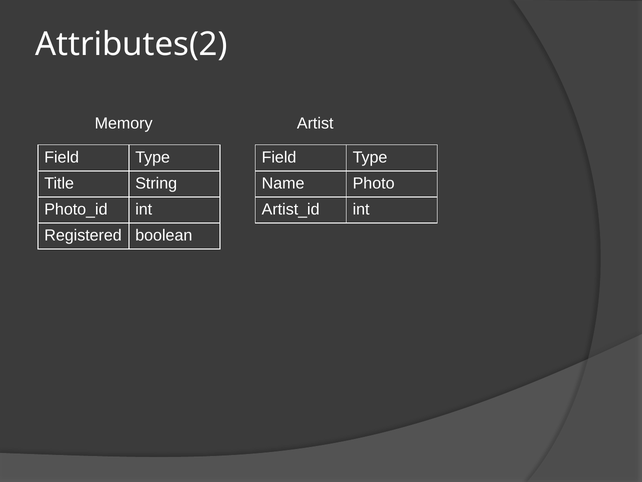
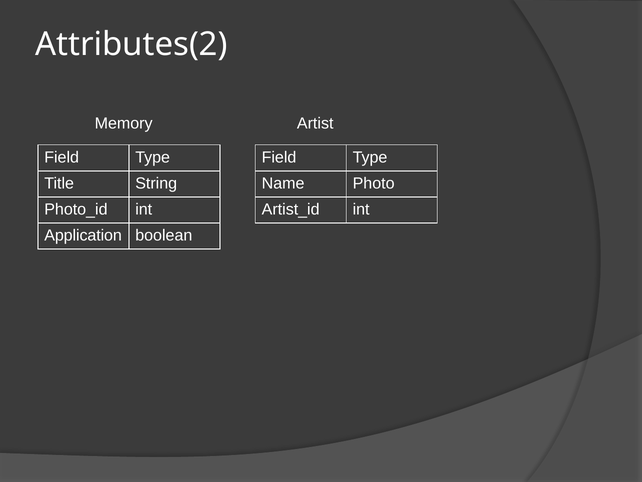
Registered: Registered -> Application (83, 235)
